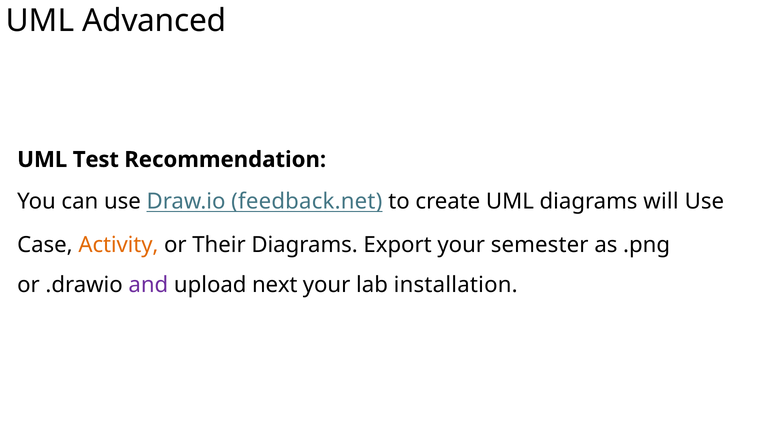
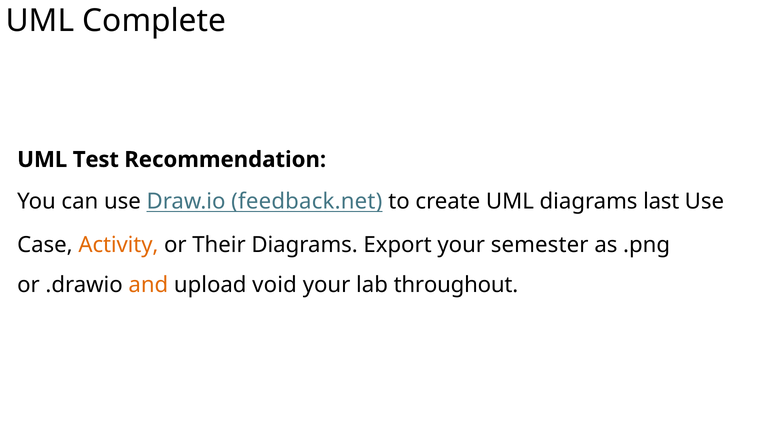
Advanced: Advanced -> Complete (154, 21)
will: will -> last (661, 201)
and colour: purple -> orange (148, 285)
next: next -> void (275, 285)
installation: installation -> throughout (456, 285)
